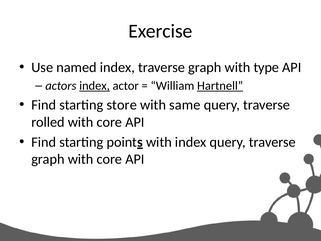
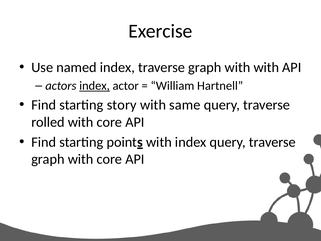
with type: type -> with (266, 67)
Hartnell underline: present -> none (220, 86)
store: store -> story (122, 105)
